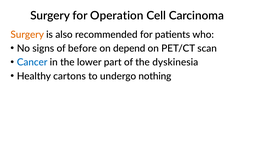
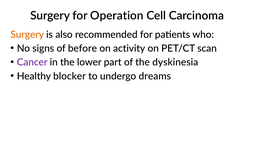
depend: depend -> activity (129, 49)
Cancer colour: blue -> purple (32, 62)
cartons: cartons -> blocker (69, 76)
nothing: nothing -> dreams (155, 76)
